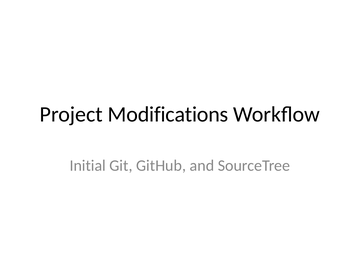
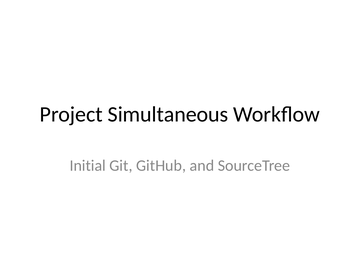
Modifications: Modifications -> Simultaneous (168, 114)
